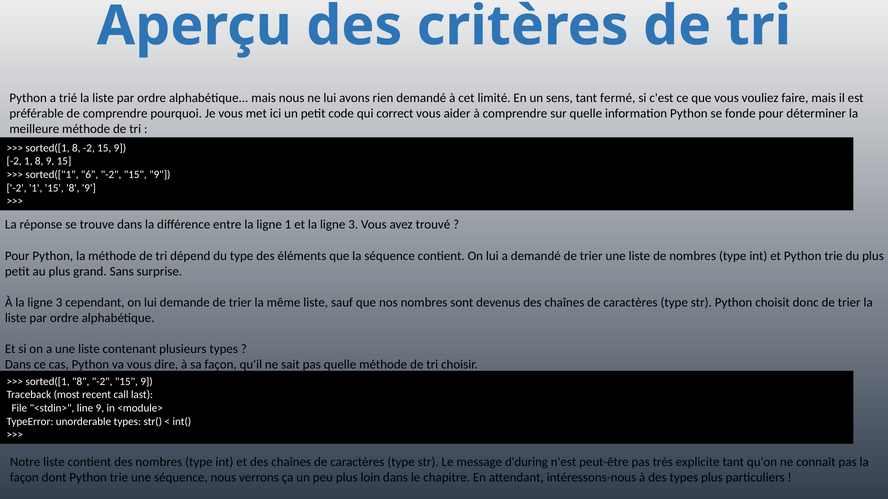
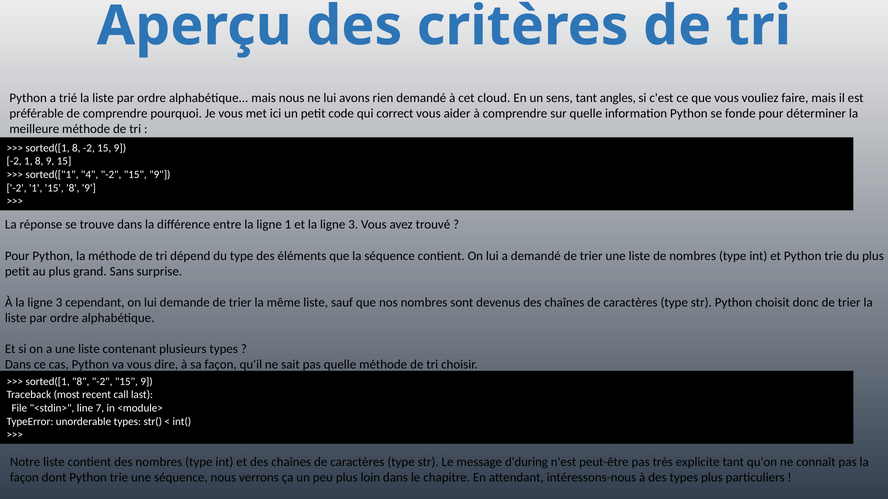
limité: limité -> cloud (494, 98)
fermé: fermé -> angles (618, 98)
6: 6 -> 4 (90, 175)
line 9: 9 -> 7 (100, 409)
